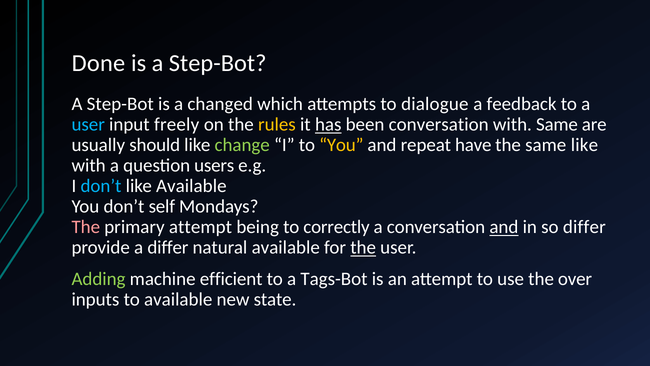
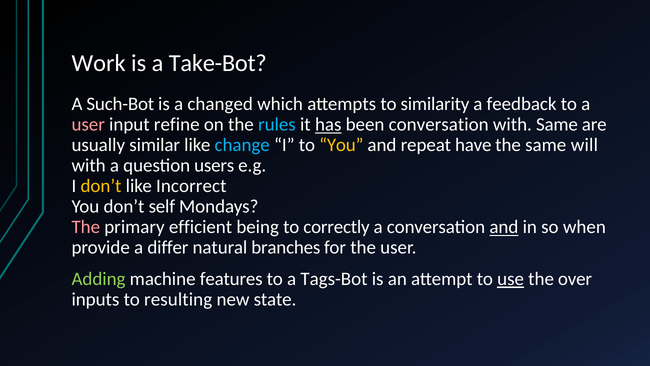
Done: Done -> Work (99, 63)
is a Step-Bot: Step-Bot -> Take-Bot (218, 63)
Step-Bot: Step-Bot -> Such-Bot (120, 104)
dialogue: dialogue -> similarity (435, 104)
user colour: light blue -> pink (88, 125)
freely: freely -> refine (177, 125)
rules colour: yellow -> light blue (277, 125)
should: should -> similar (155, 145)
change colour: light green -> light blue (242, 145)
same like: like -> will (584, 145)
don’t colour: light blue -> yellow (101, 186)
like Available: Available -> Incorrect (191, 186)
primary attempt: attempt -> efficient (201, 227)
so differ: differ -> when (584, 227)
natural available: available -> branches (286, 248)
the underline: present -> none (363, 248)
efficient: efficient -> features (231, 279)
use underline: none -> present (511, 279)
to available: available -> resulting (178, 299)
